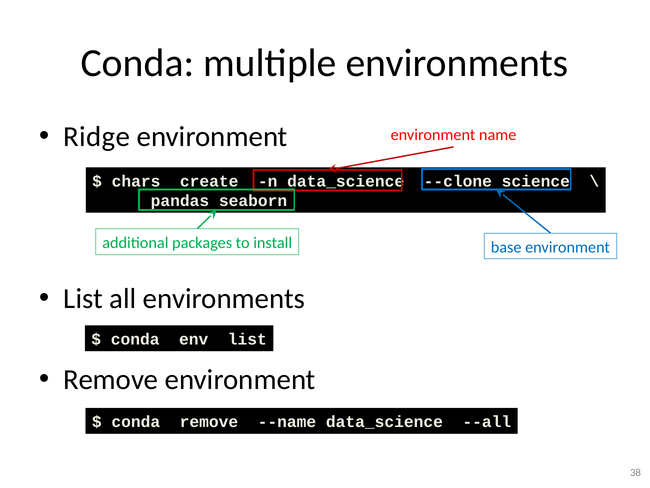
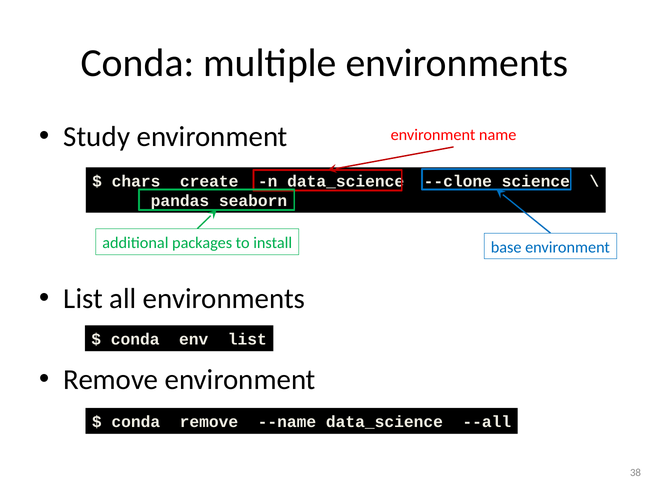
Ridge: Ridge -> Study (97, 136)
